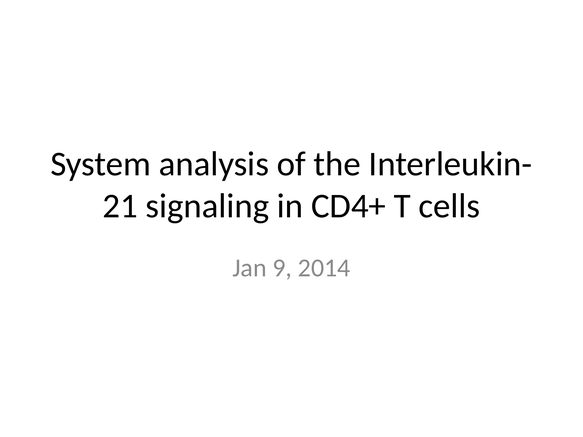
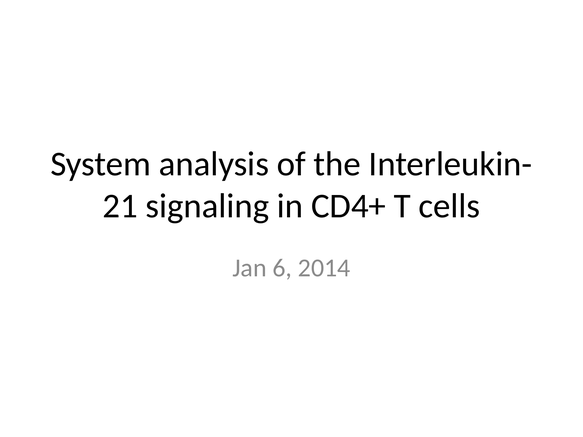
9: 9 -> 6 (282, 268)
